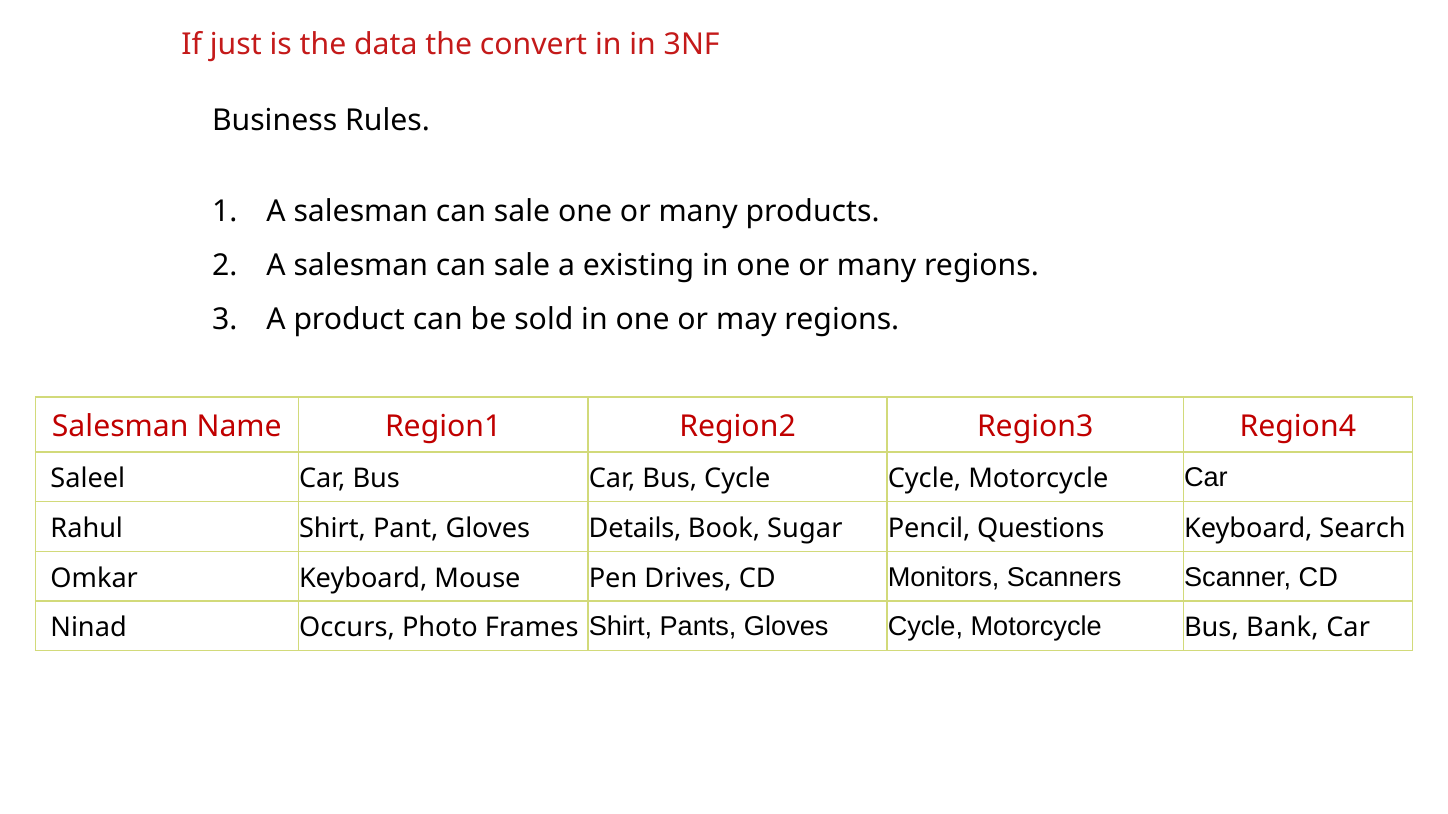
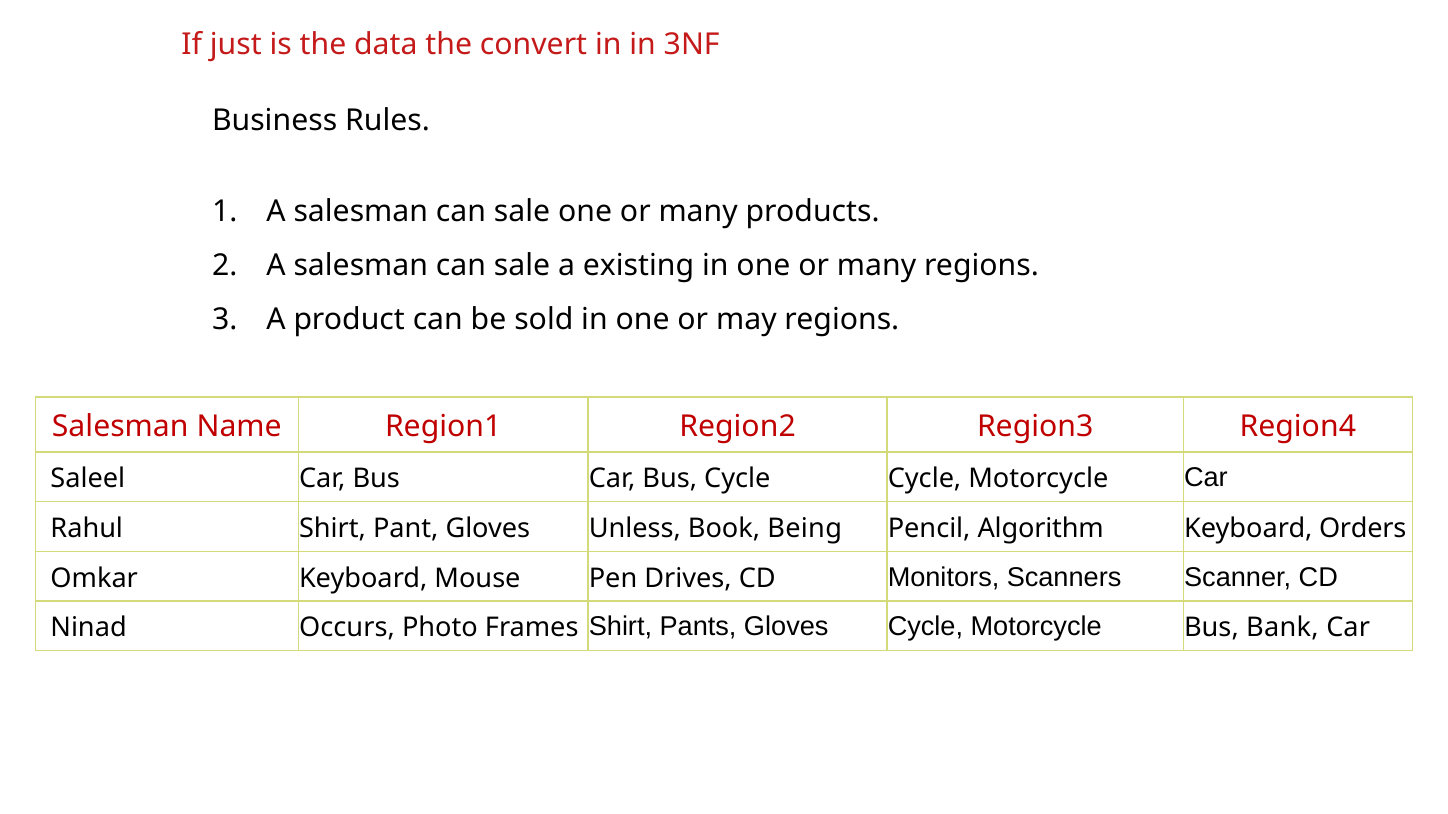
Details: Details -> Unless (635, 529)
Sugar: Sugar -> Being (805, 529)
Questions: Questions -> Algorithm (1041, 529)
Search: Search -> Orders (1363, 529)
